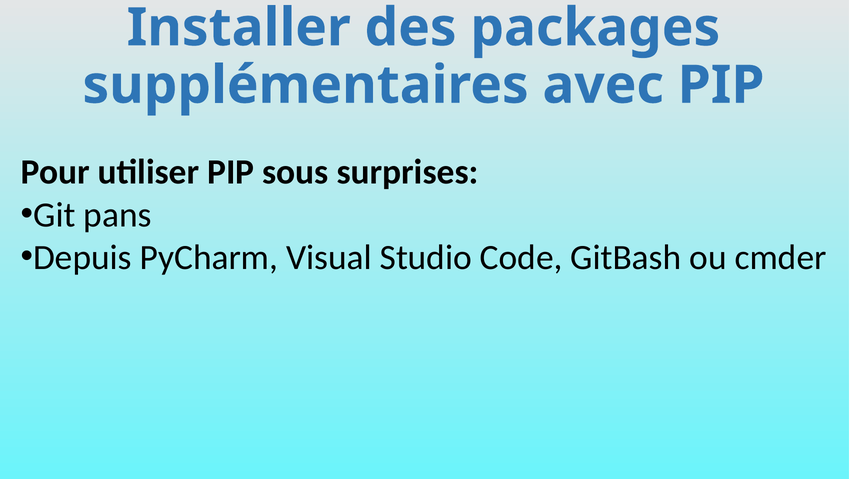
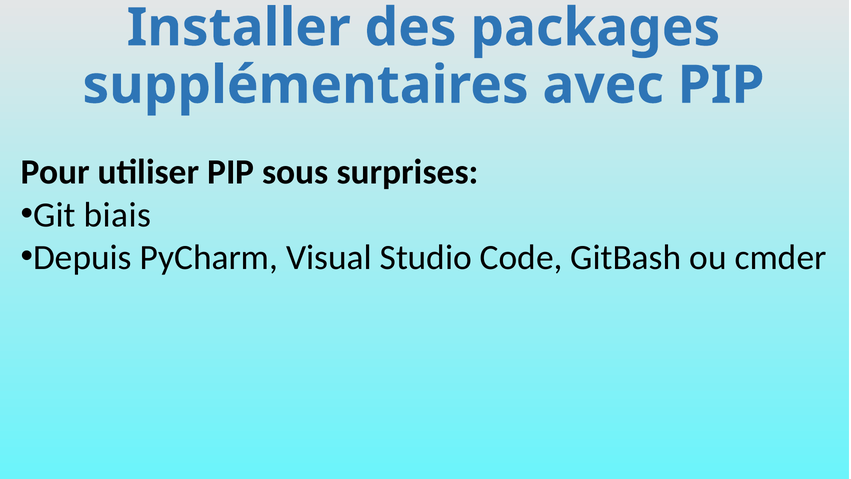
pans: pans -> biais (117, 215)
